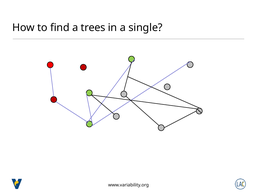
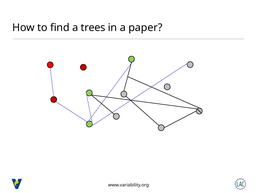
single: single -> paper (145, 28)
